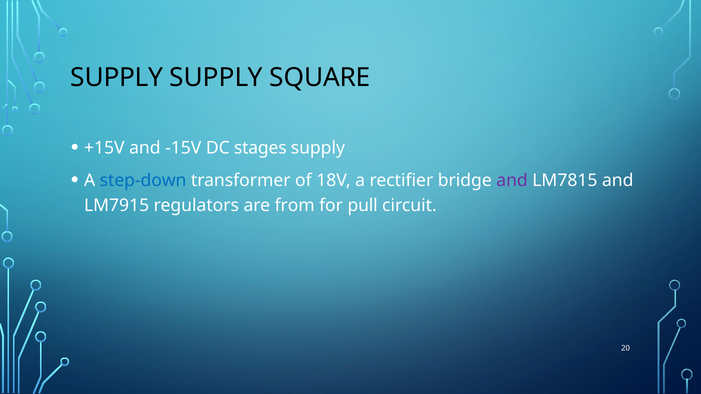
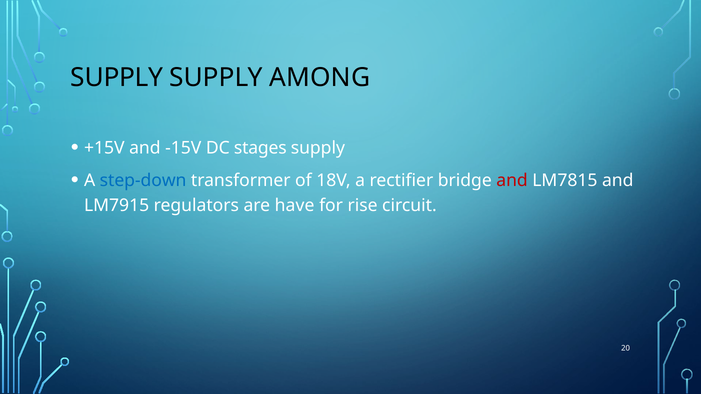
SQUARE: SQUARE -> AMONG (320, 78)
and colour: purple -> red (512, 180)
from: from -> have (295, 206)
pull: pull -> rise (363, 206)
